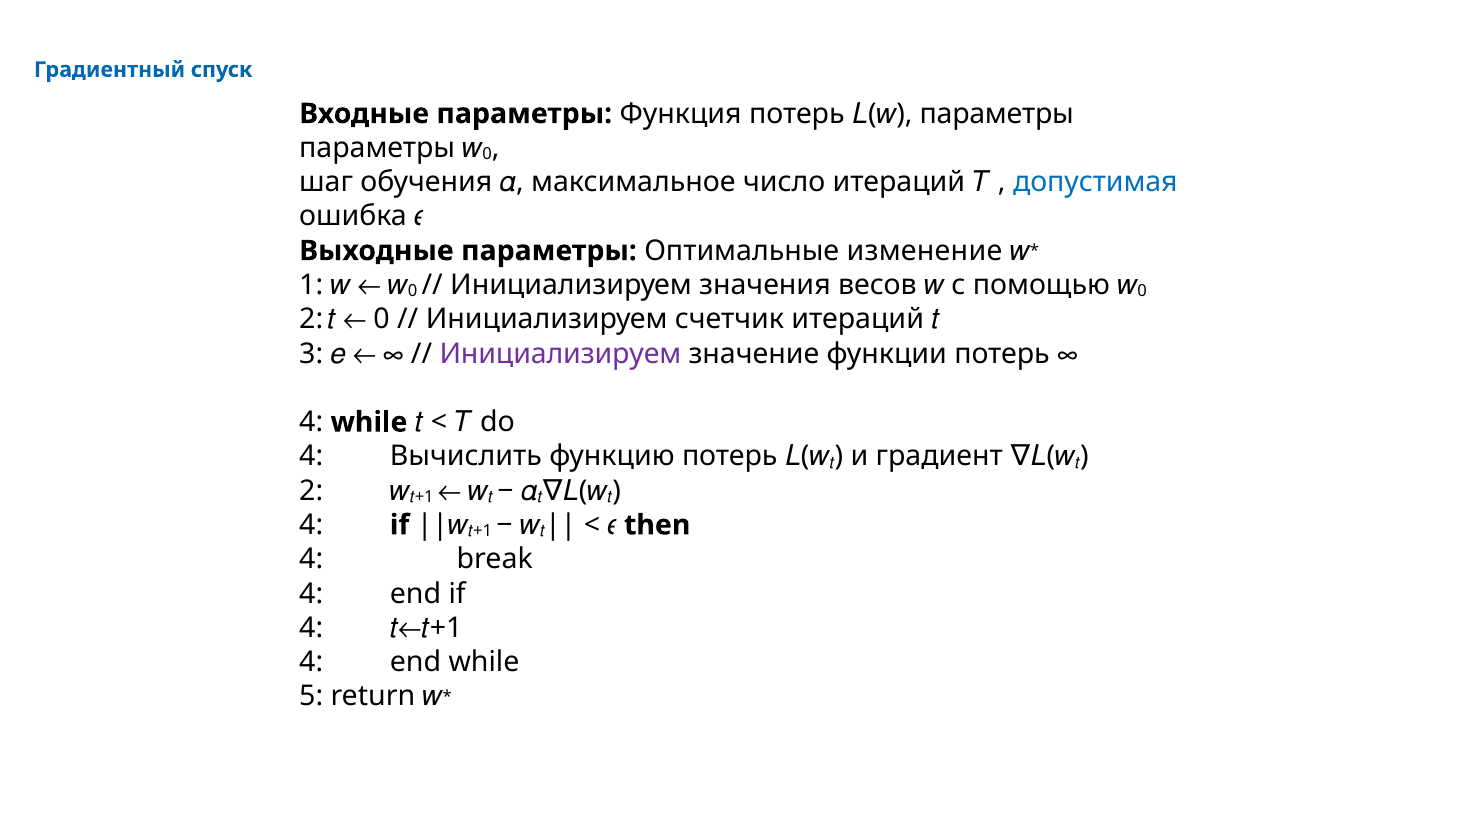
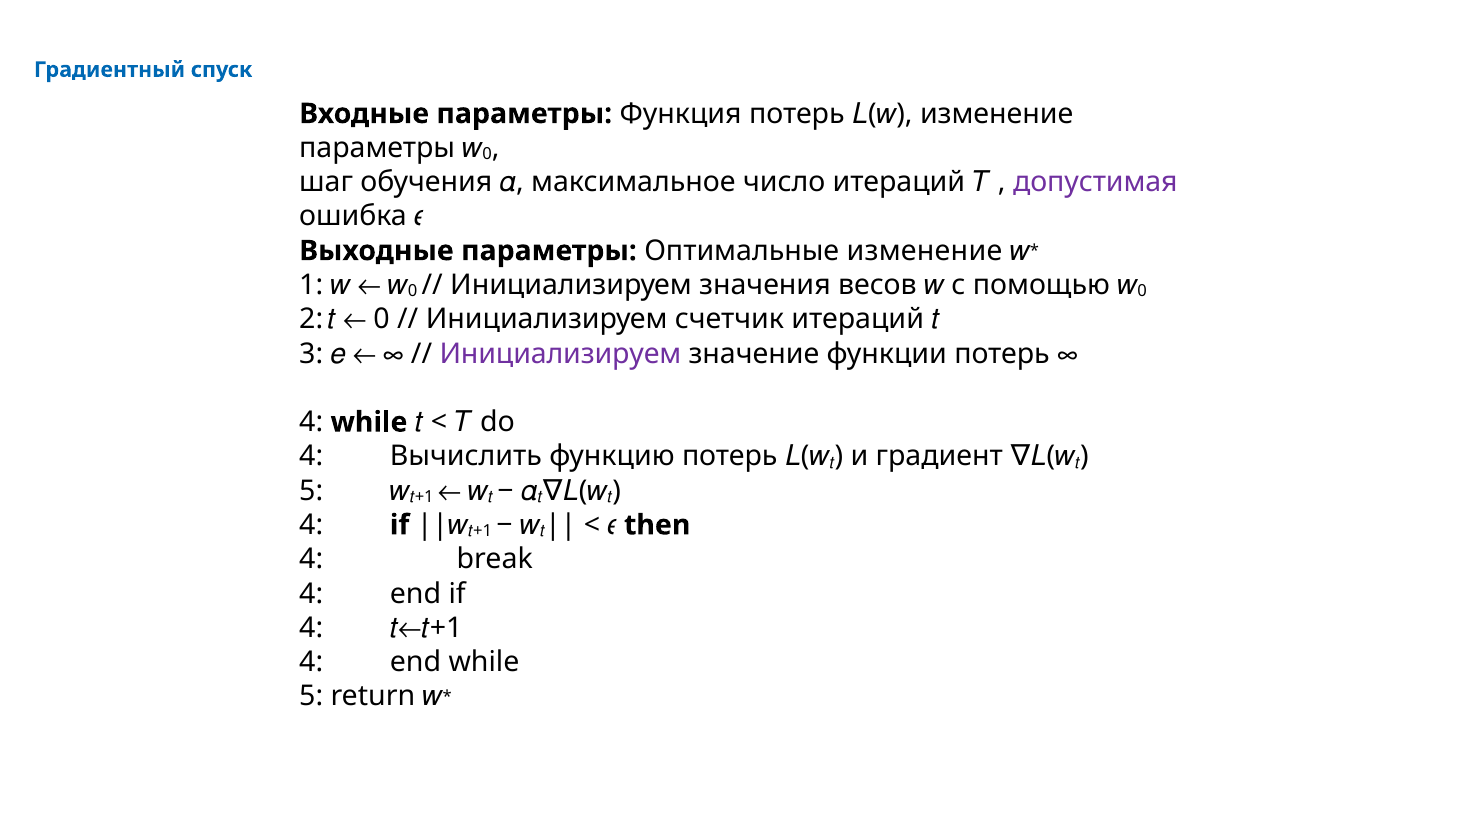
параметры: параметры -> изменение (997, 114)
допустимая colour: blue -> purple (1095, 182)
2: 2 -> 5 (311, 491)
